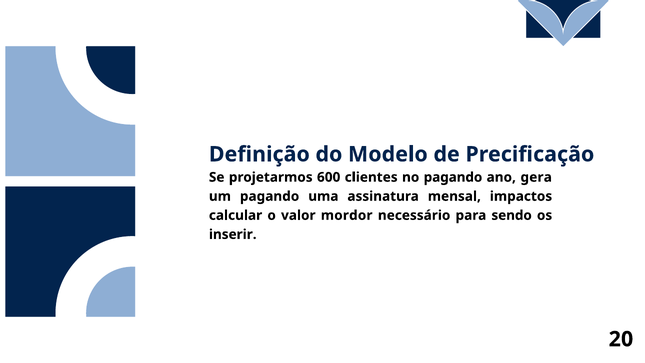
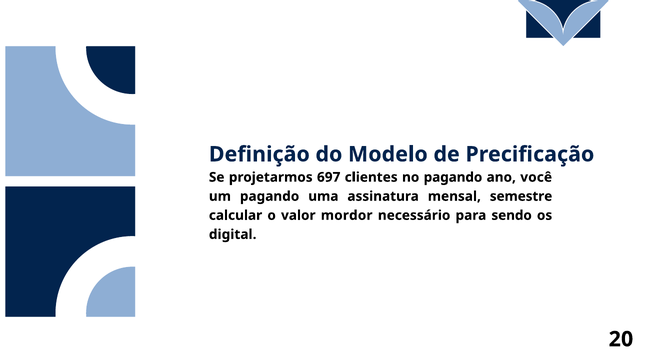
600: 600 -> 697 (329, 177)
gera: gera -> você (536, 177)
impactos: impactos -> semestre (521, 196)
inserir: inserir -> digital (233, 234)
